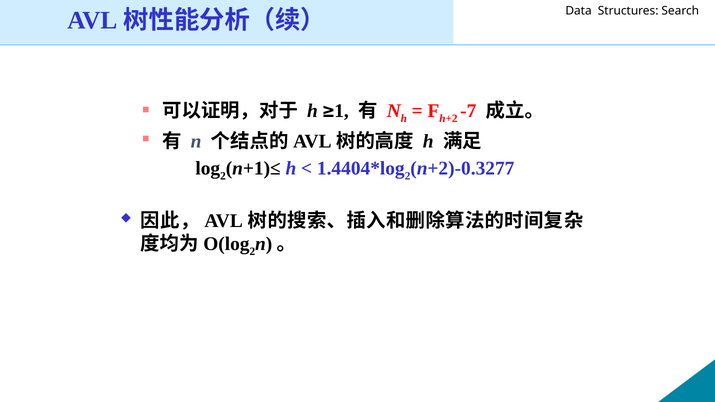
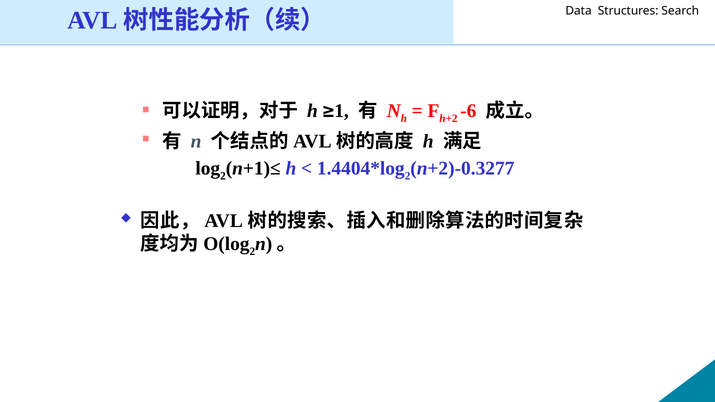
-7: -7 -> -6 (468, 111)
